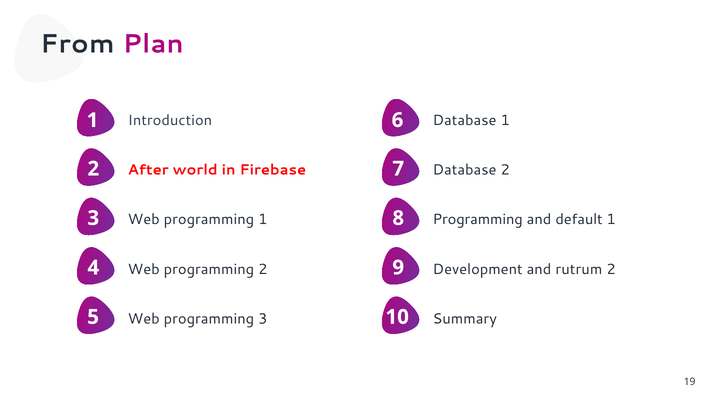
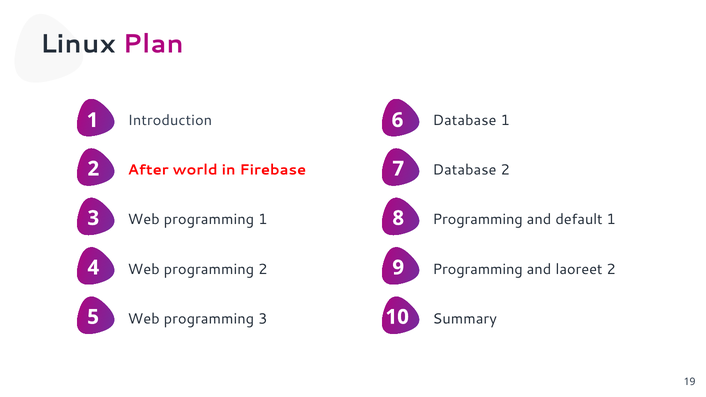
From: From -> Linux (78, 44)
Development: Development -> Programming (478, 269)
rutrum: rutrum -> laoreet (579, 269)
